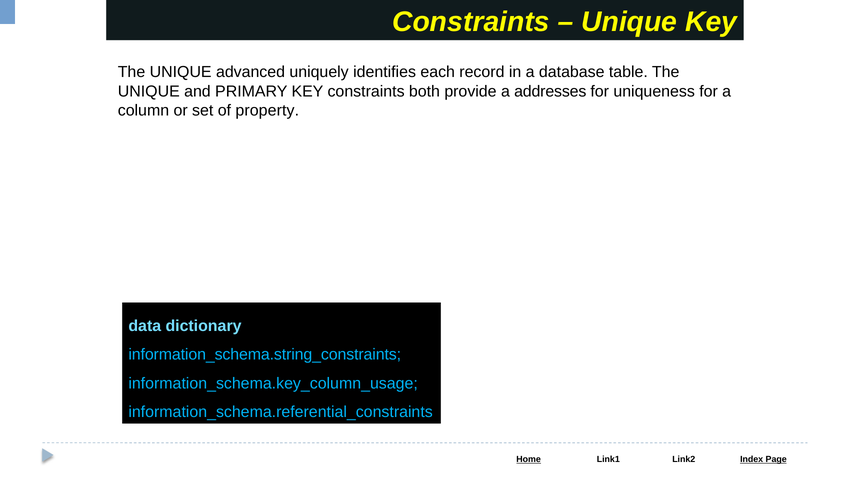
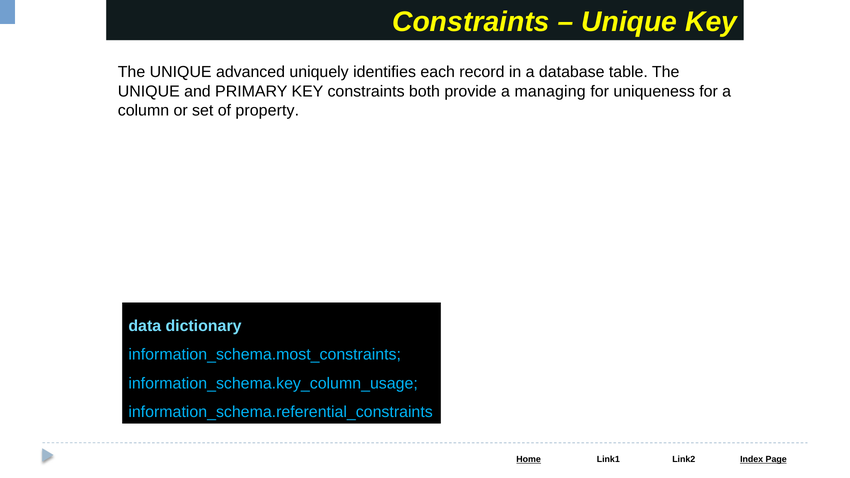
addresses: addresses -> managing (550, 91)
information_schema.string_constraints: information_schema.string_constraints -> information_schema.most_constraints (265, 355)
